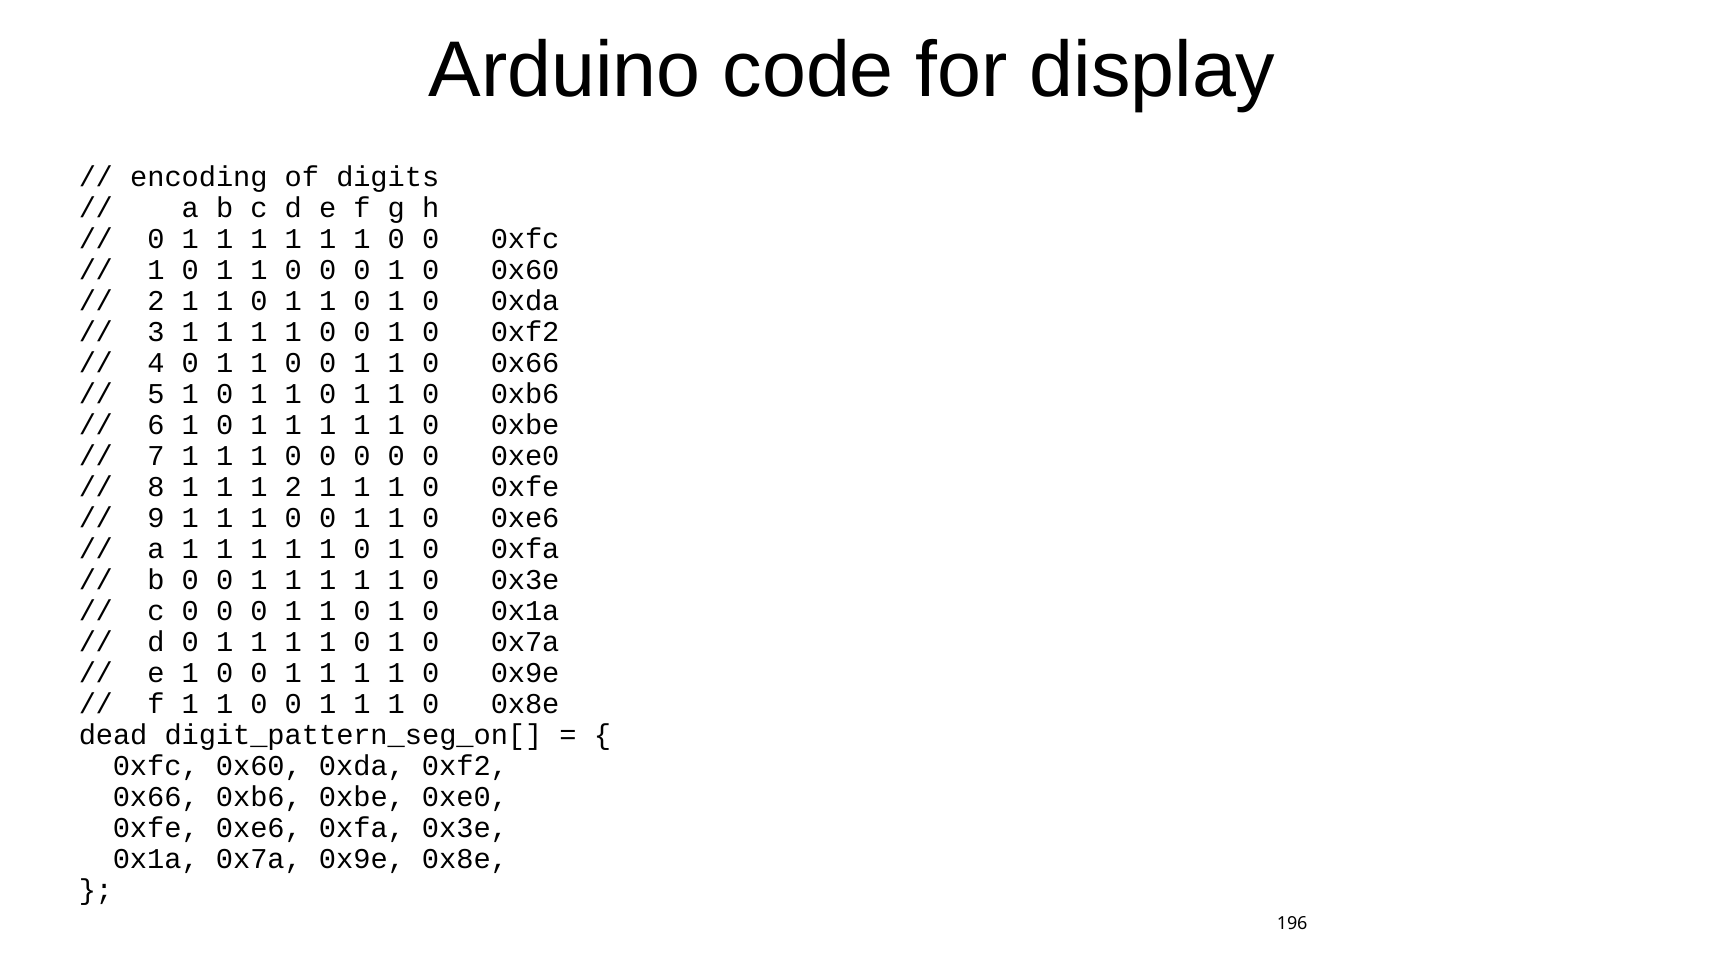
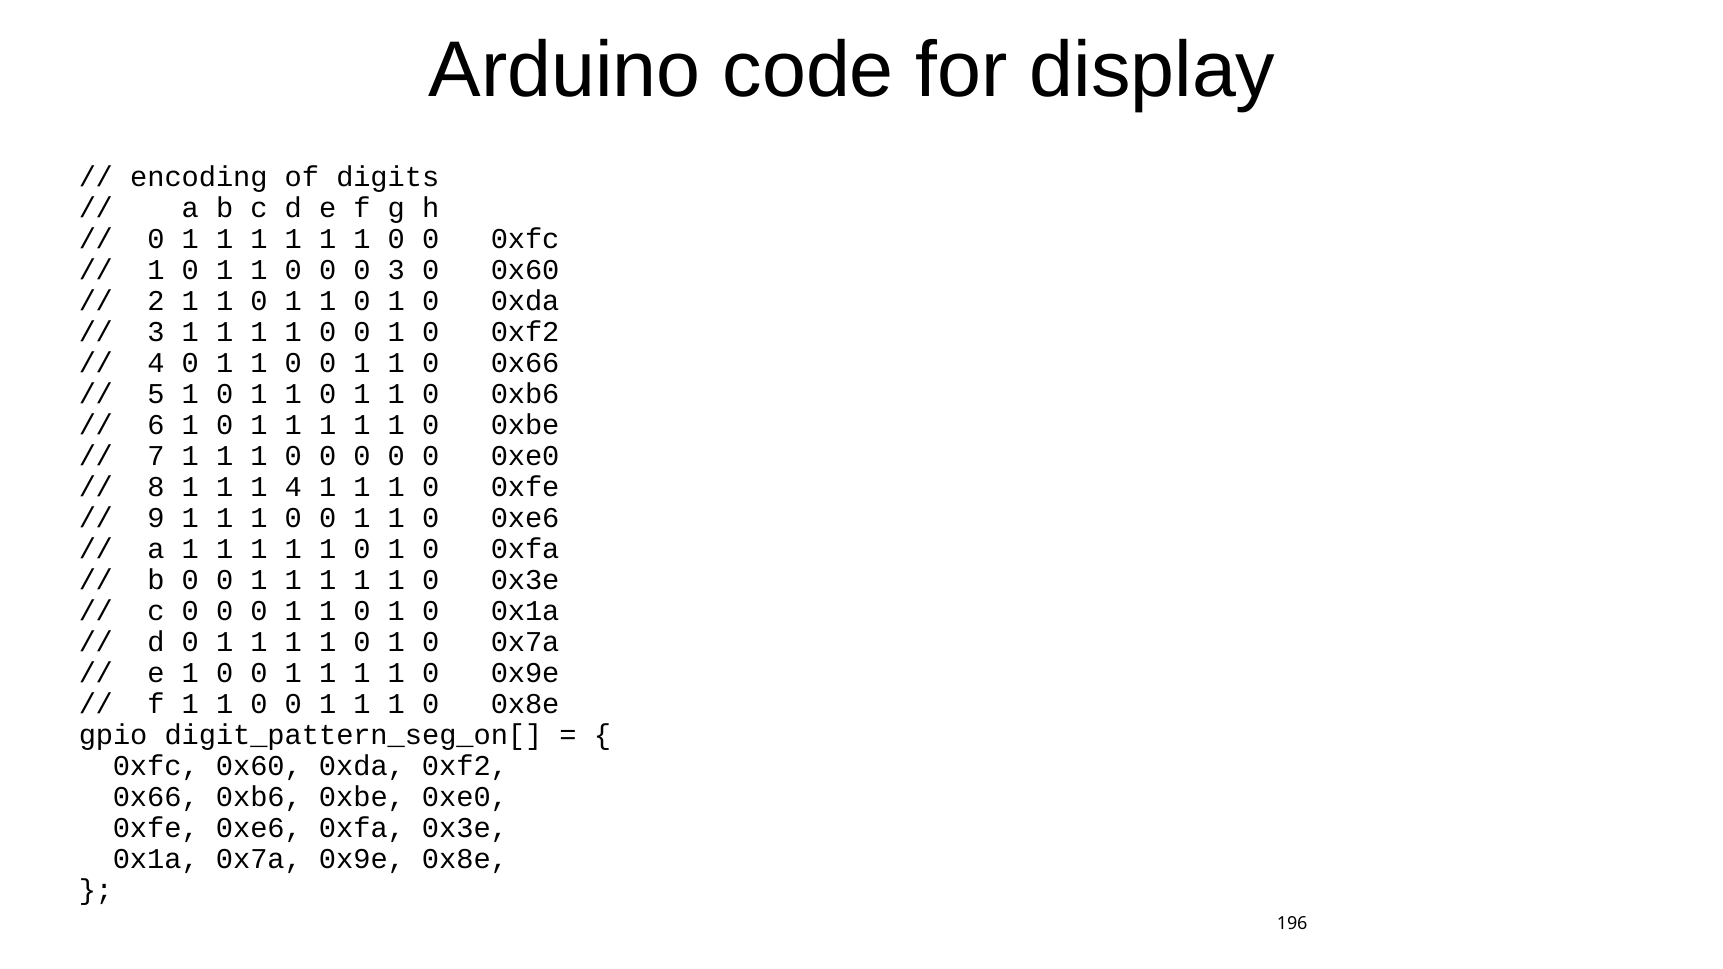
1: 1 -> 3 (396, 270)
1 2: 2 -> 4 (293, 487)
dead: dead -> gpio (113, 735)
